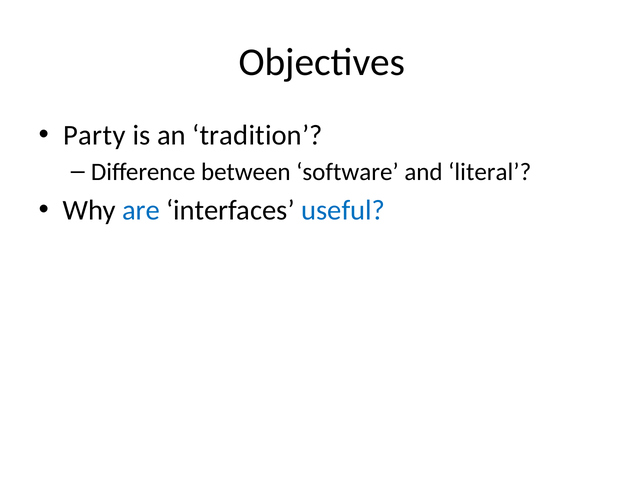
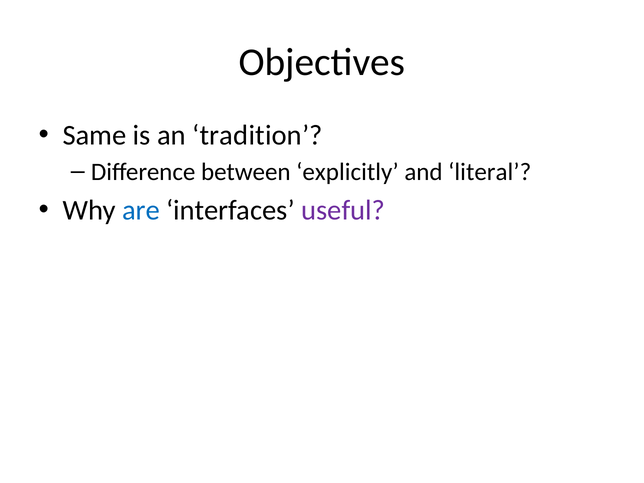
Party: Party -> Same (95, 135)
software: software -> explicitly (347, 172)
useful colour: blue -> purple (343, 210)
